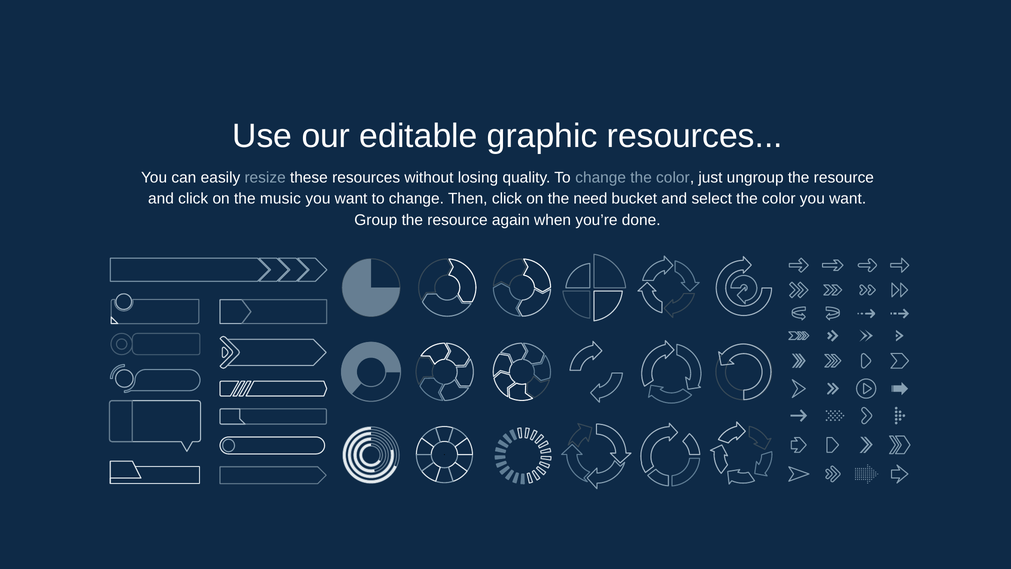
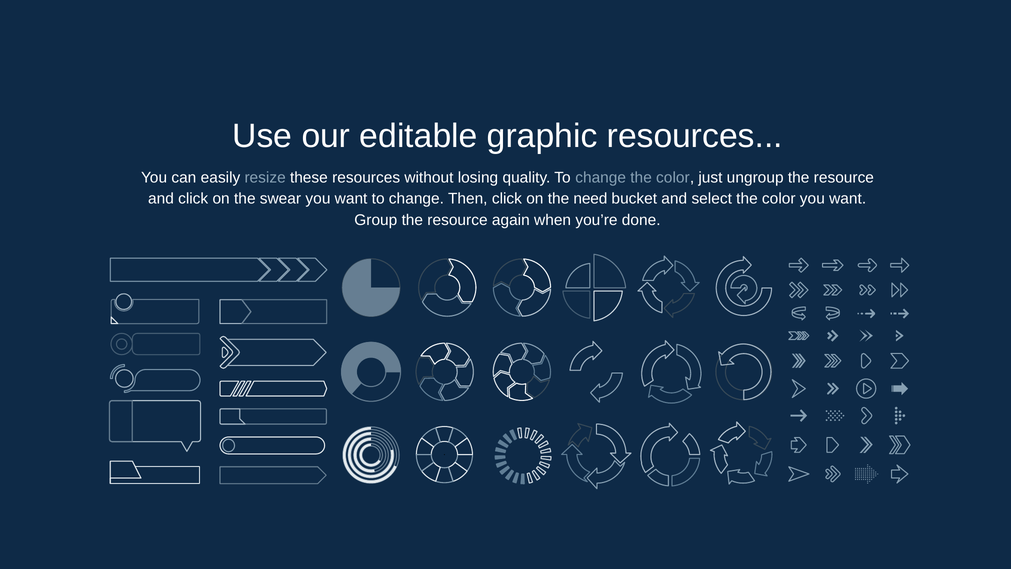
music: music -> swear (280, 199)
